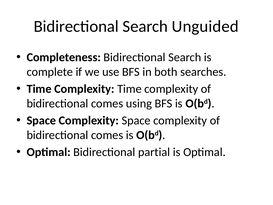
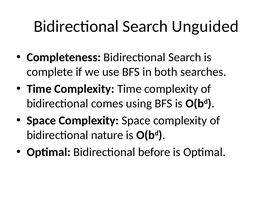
comes: comes -> nature (107, 135)
partial: partial -> before (154, 152)
